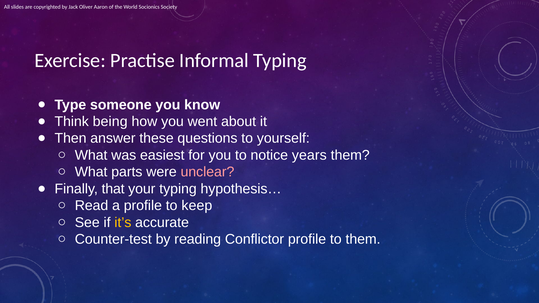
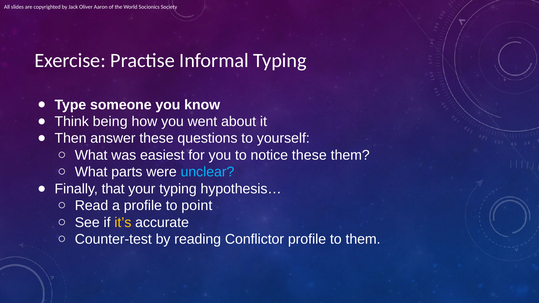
notice years: years -> these (309, 155)
unclear colour: pink -> light blue (207, 172)
keep: keep -> point (197, 206)
